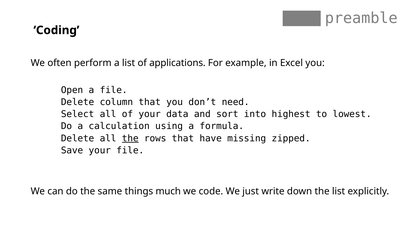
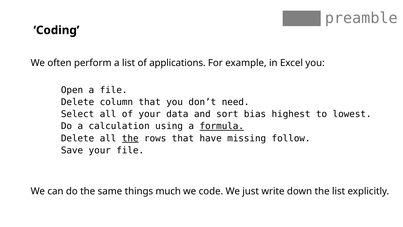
into: into -> bias (255, 114)
formula underline: none -> present (222, 126)
zipped: zipped -> follow (291, 138)
